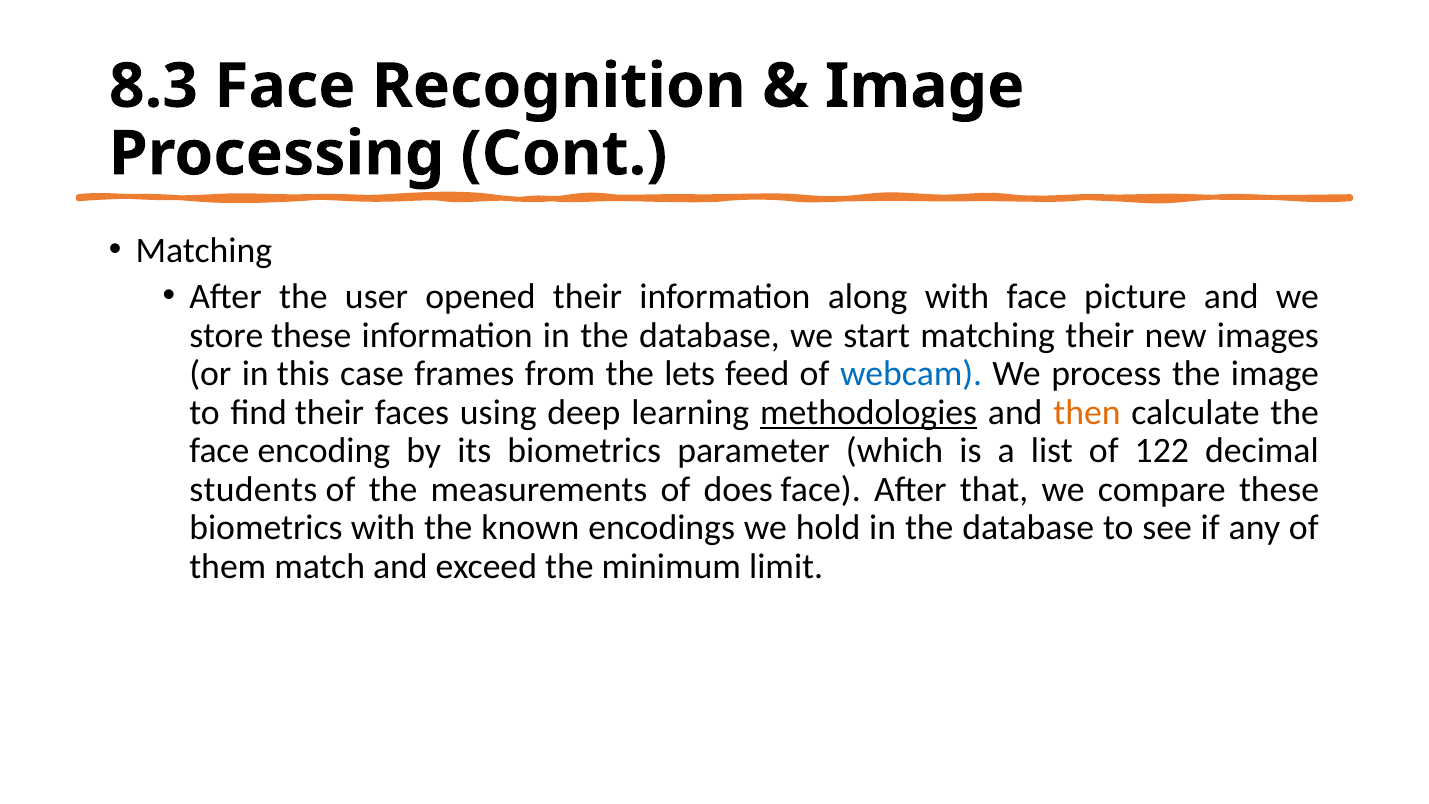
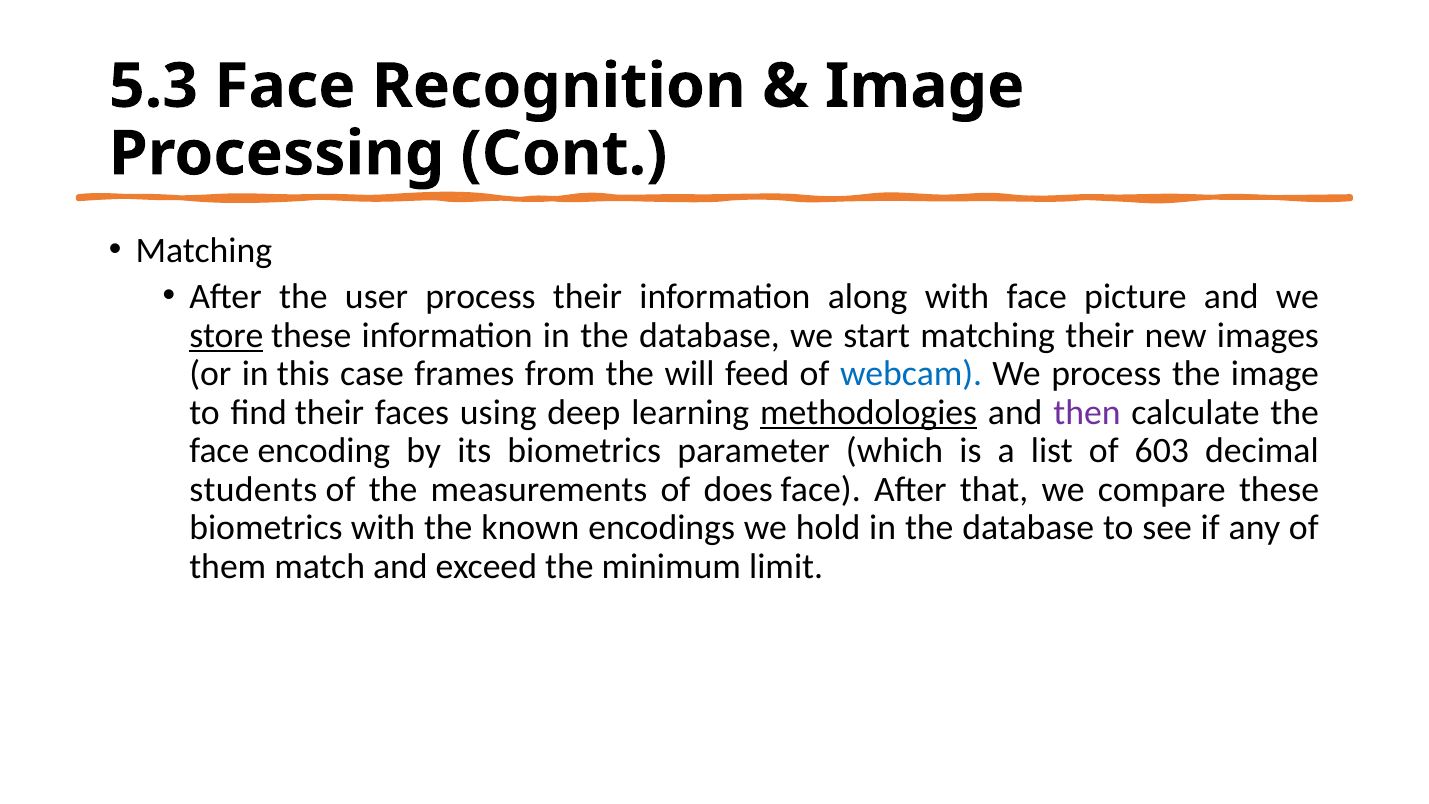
8.3: 8.3 -> 5.3 (153, 86)
user opened: opened -> process (481, 297)
store underline: none -> present (226, 335)
lets: lets -> will (690, 374)
then colour: orange -> purple (1087, 412)
122: 122 -> 603 (1162, 451)
